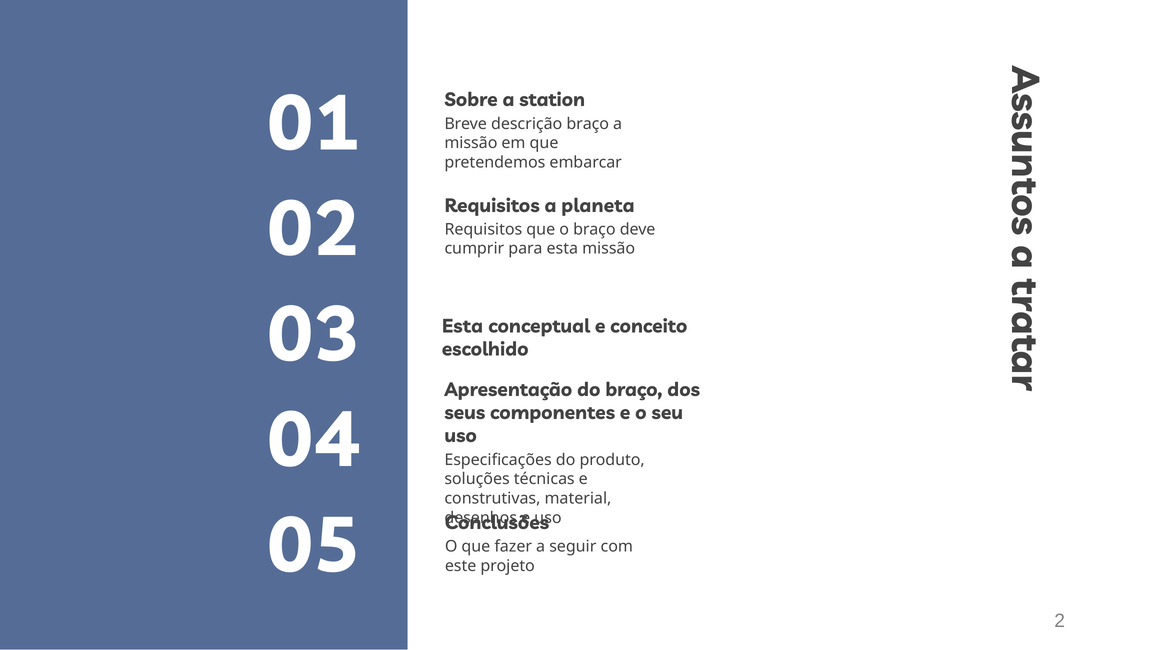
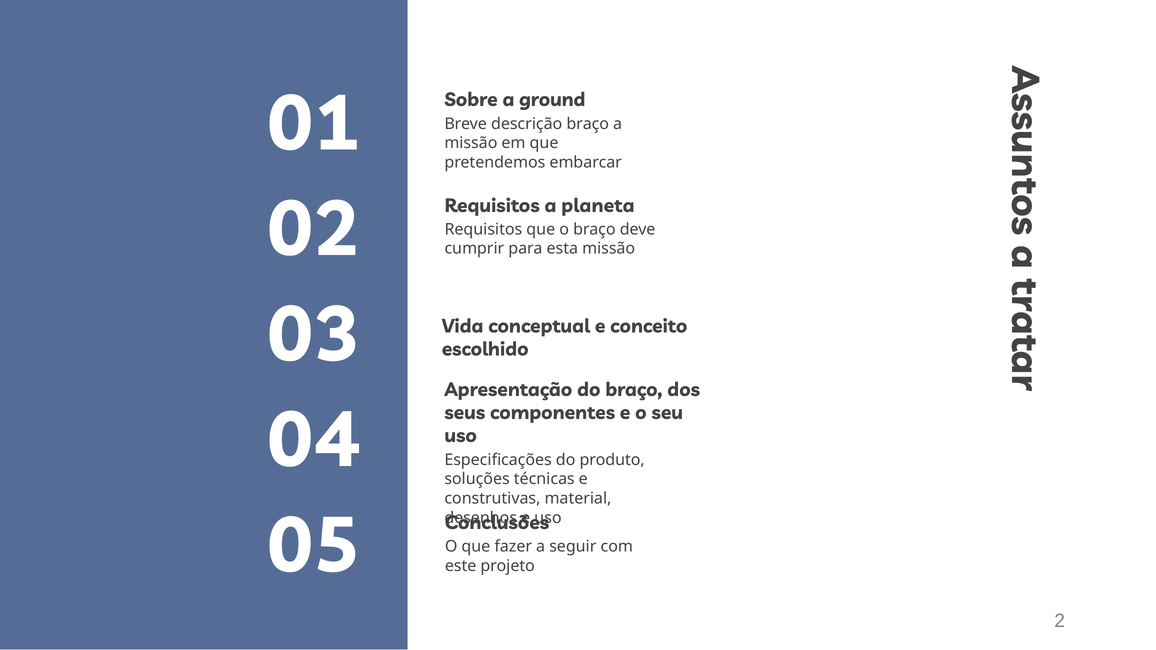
station: station -> ground (552, 100)
Esta: Esta -> Vida (463, 327)
